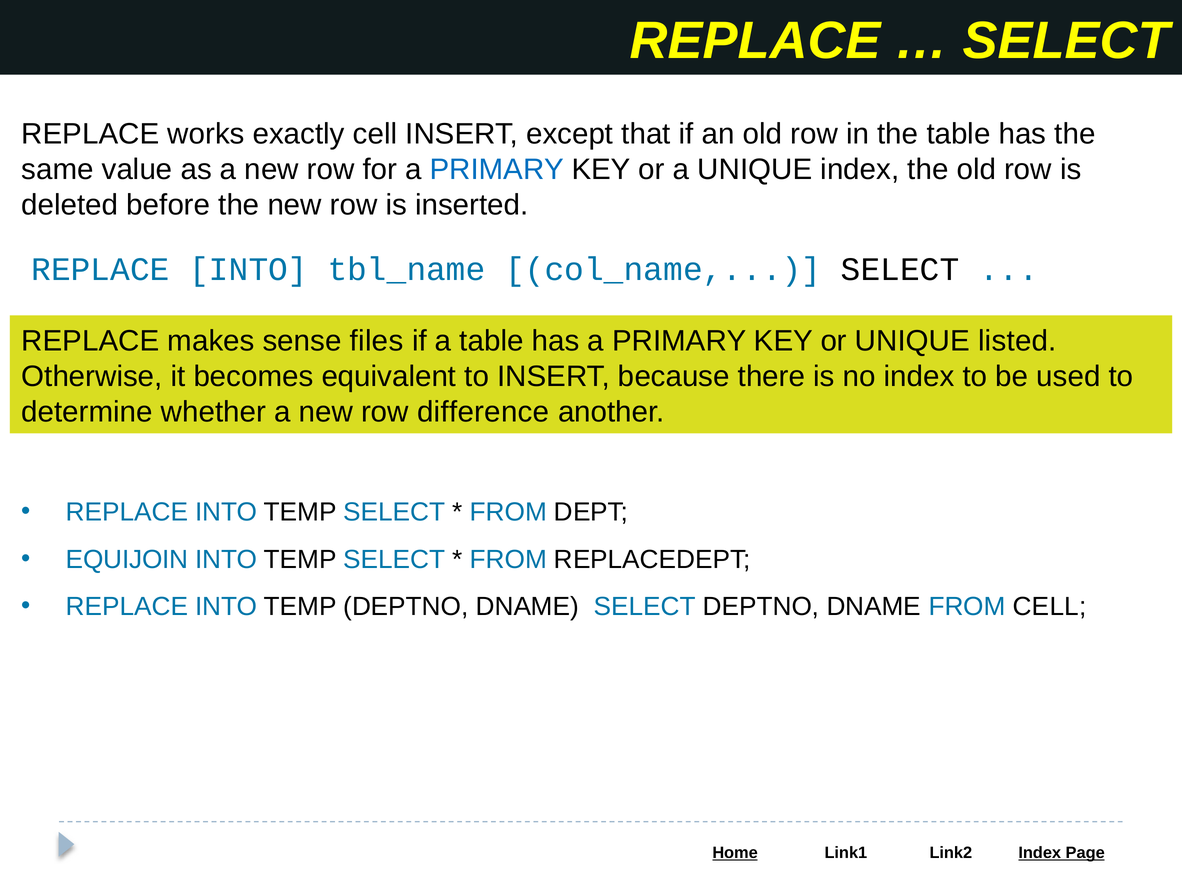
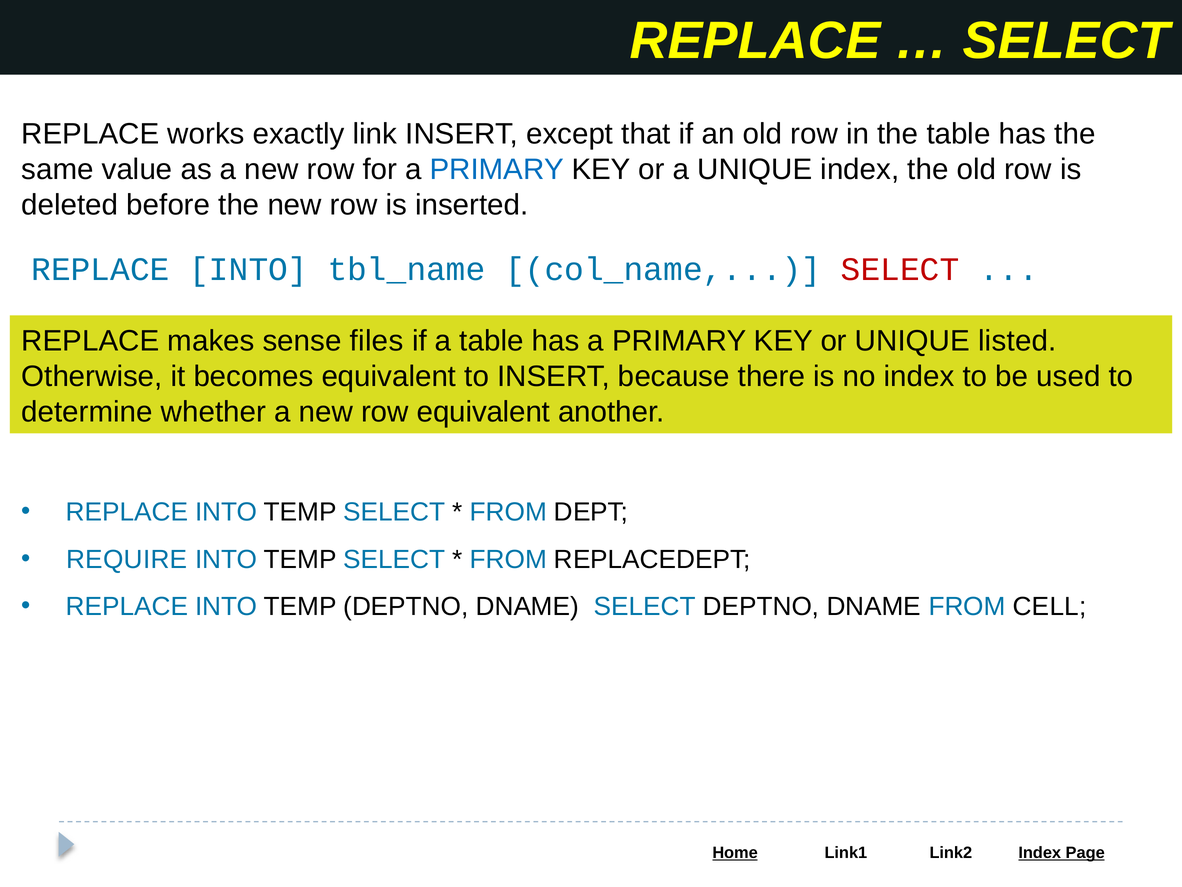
exactly cell: cell -> link (375, 134)
SELECT colour: black -> red (900, 269)
row difference: difference -> equivalent (483, 412)
EQUIJOIN: EQUIJOIN -> REQUIRE (127, 559)
